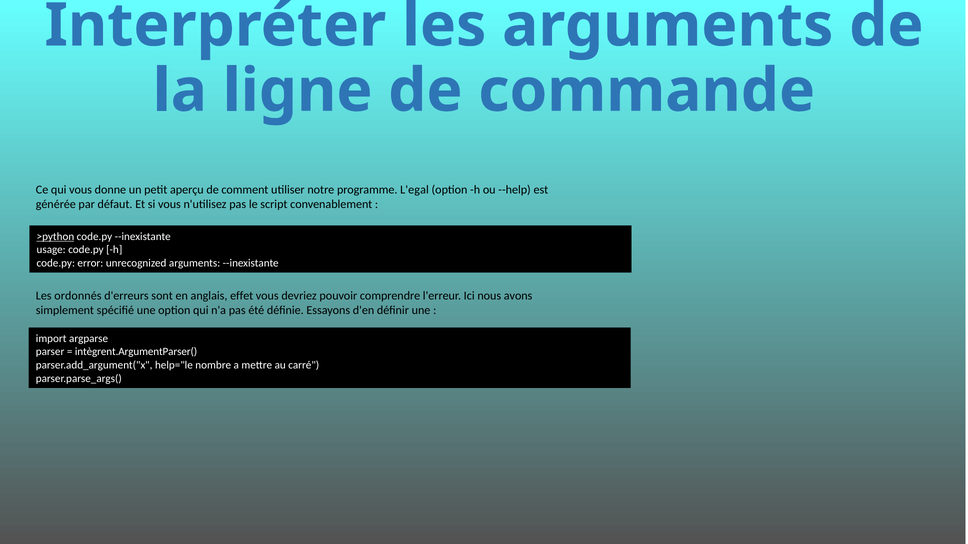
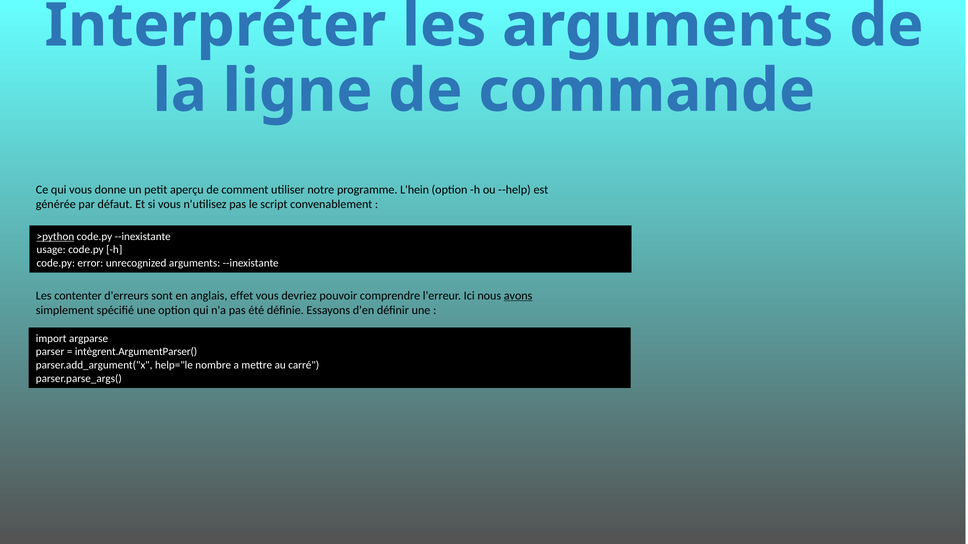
L'egal: L'egal -> L'hein (415, 190)
ordonnés: ordonnés -> contenter (78, 296)
avons underline: none -> present (518, 296)
